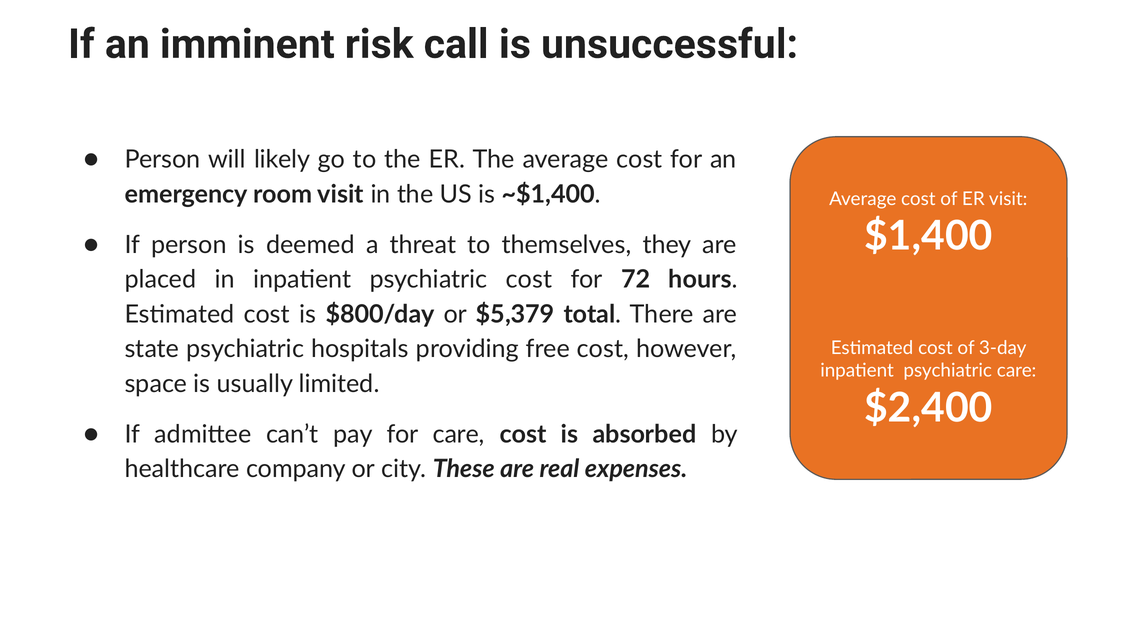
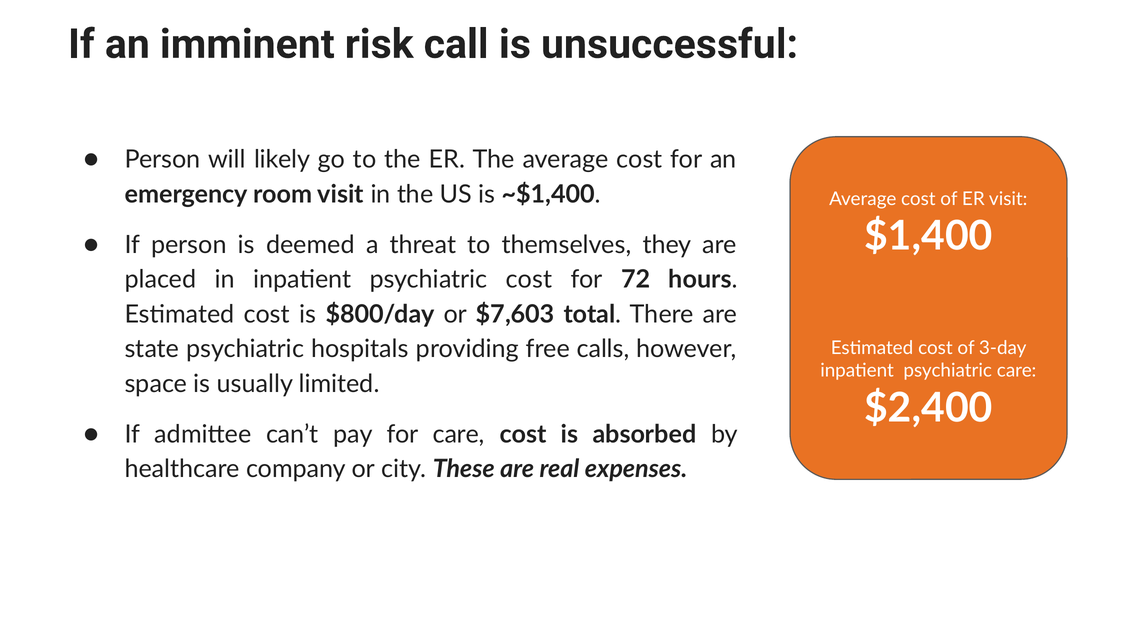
$5,379: $5,379 -> $7,603 (515, 314)
free cost: cost -> calls (603, 349)
